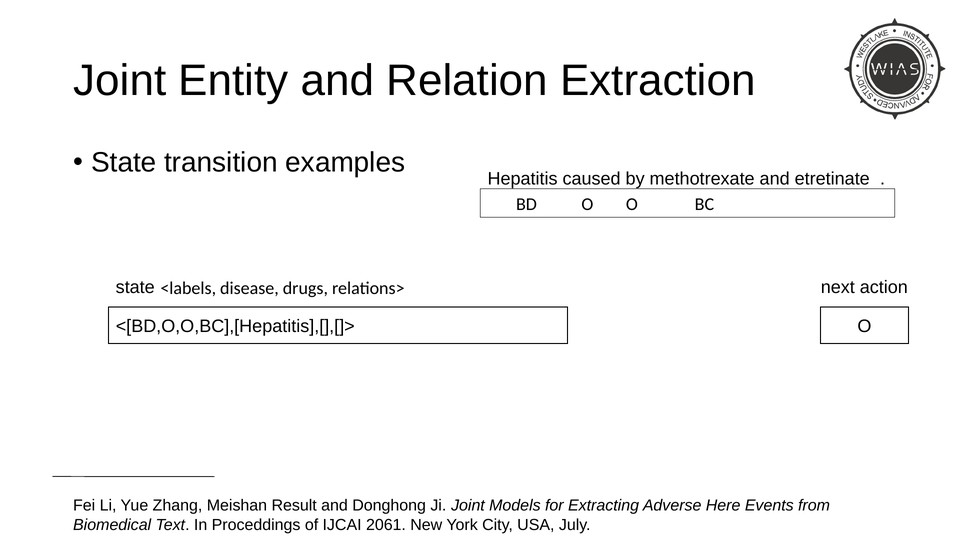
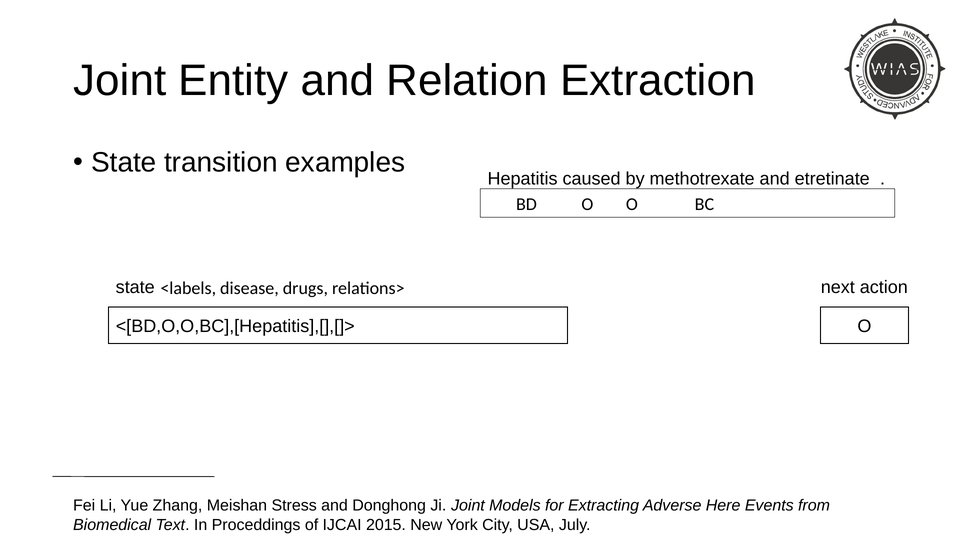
Result: Result -> Stress (294, 505)
2061: 2061 -> 2015 (386, 524)
